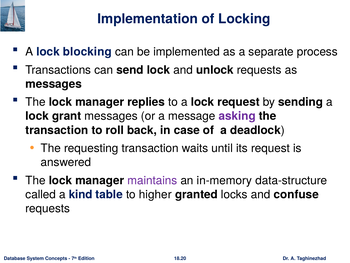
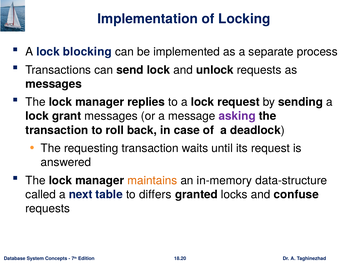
maintains colour: purple -> orange (152, 180)
kind: kind -> next (81, 194)
higher: higher -> differs (155, 194)
